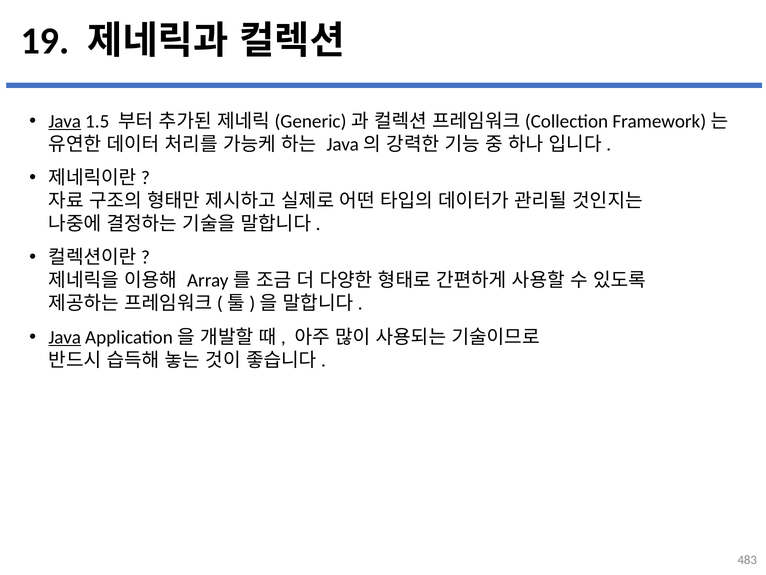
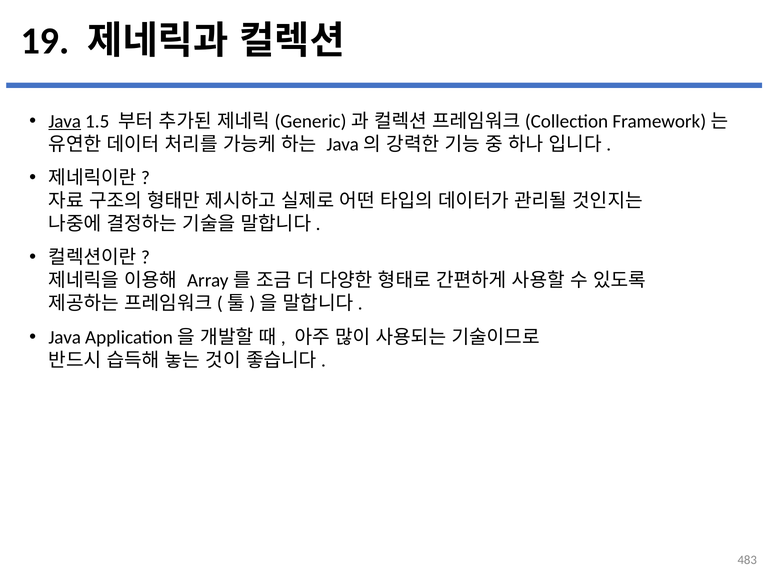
Java underline: present -> none (65, 337)
